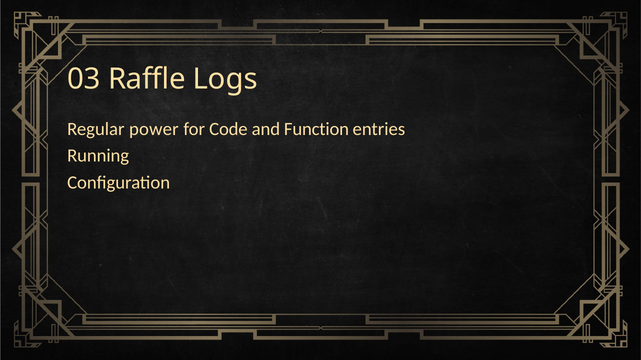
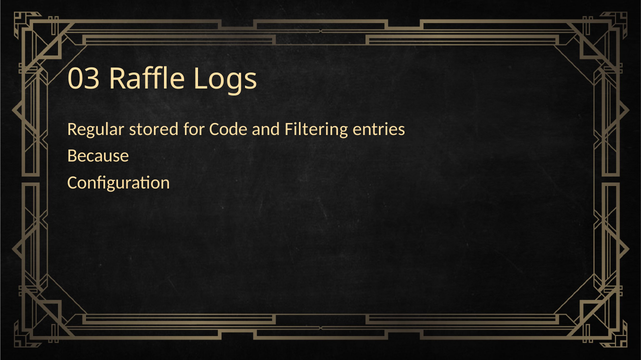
power: power -> stored (154, 129)
Function: Function -> Filtering (316, 129)
Running: Running -> Because (98, 156)
